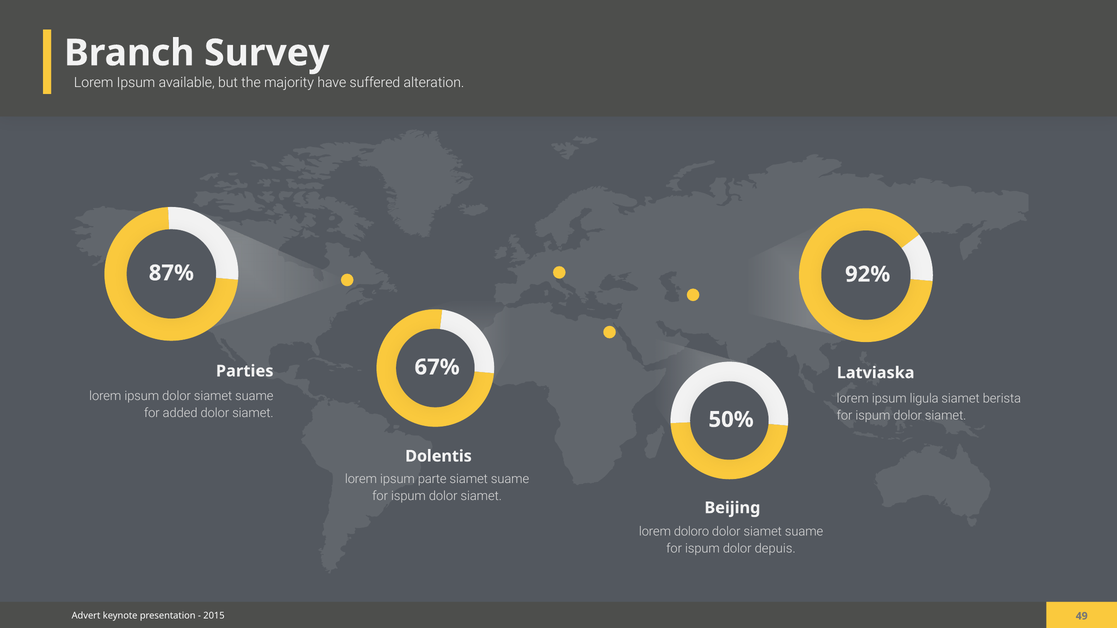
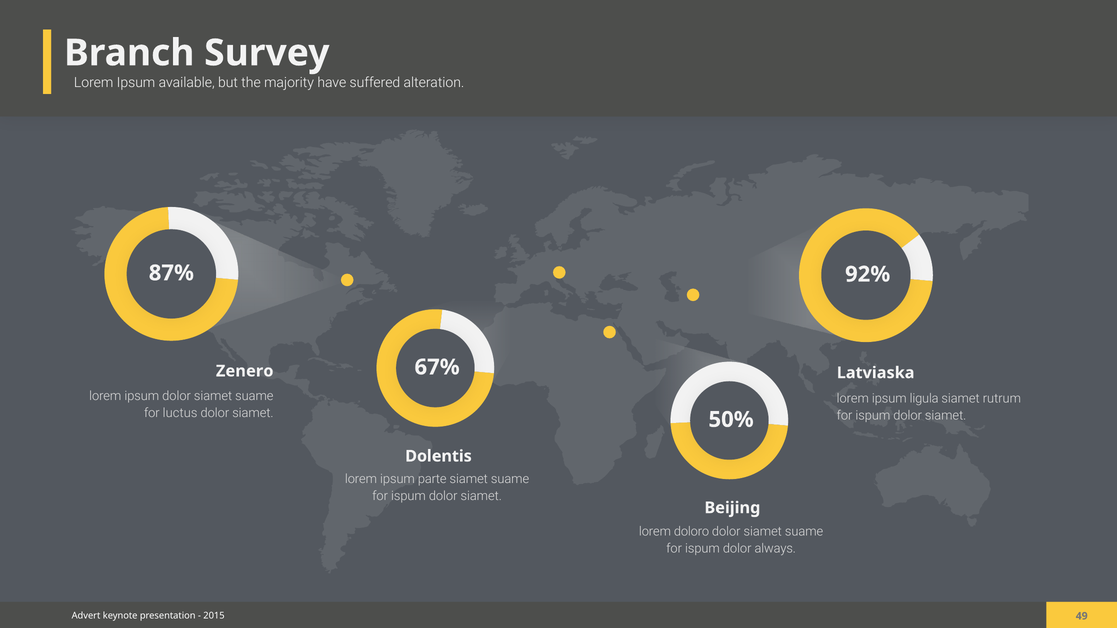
Parties: Parties -> Zenero (245, 371)
berista: berista -> rutrum (1002, 399)
added: added -> luctus (180, 413)
depuis: depuis -> always (775, 549)
